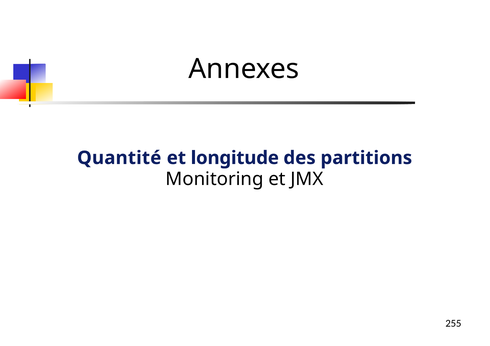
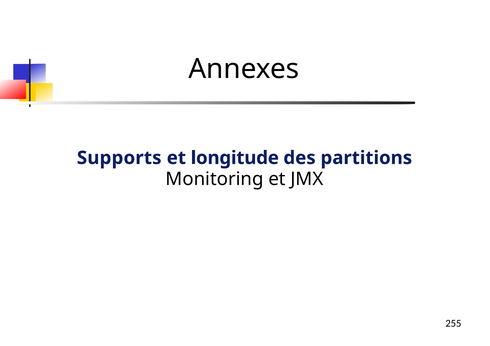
Quantité: Quantité -> Supports (119, 158)
